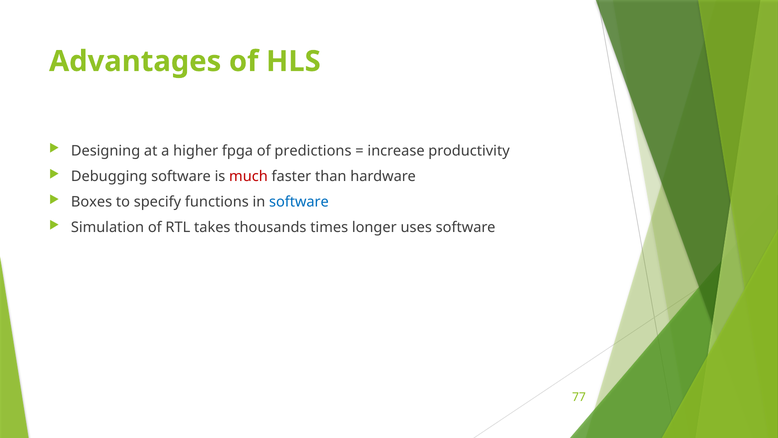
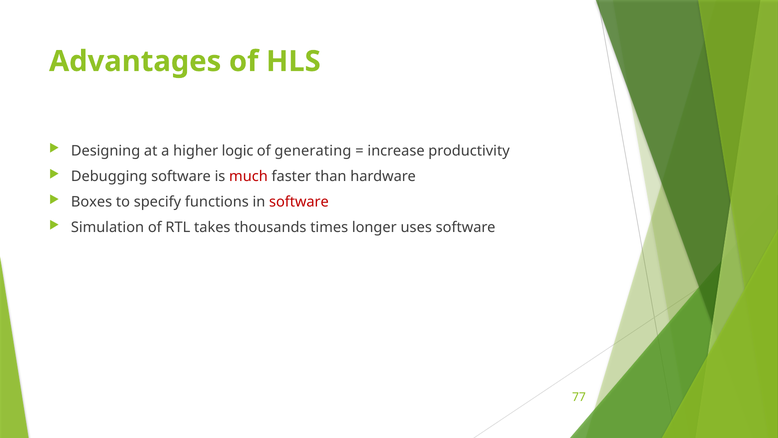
fpga: fpga -> logic (238, 151)
predictions: predictions -> generating (313, 151)
software colour: blue -> red (299, 202)
